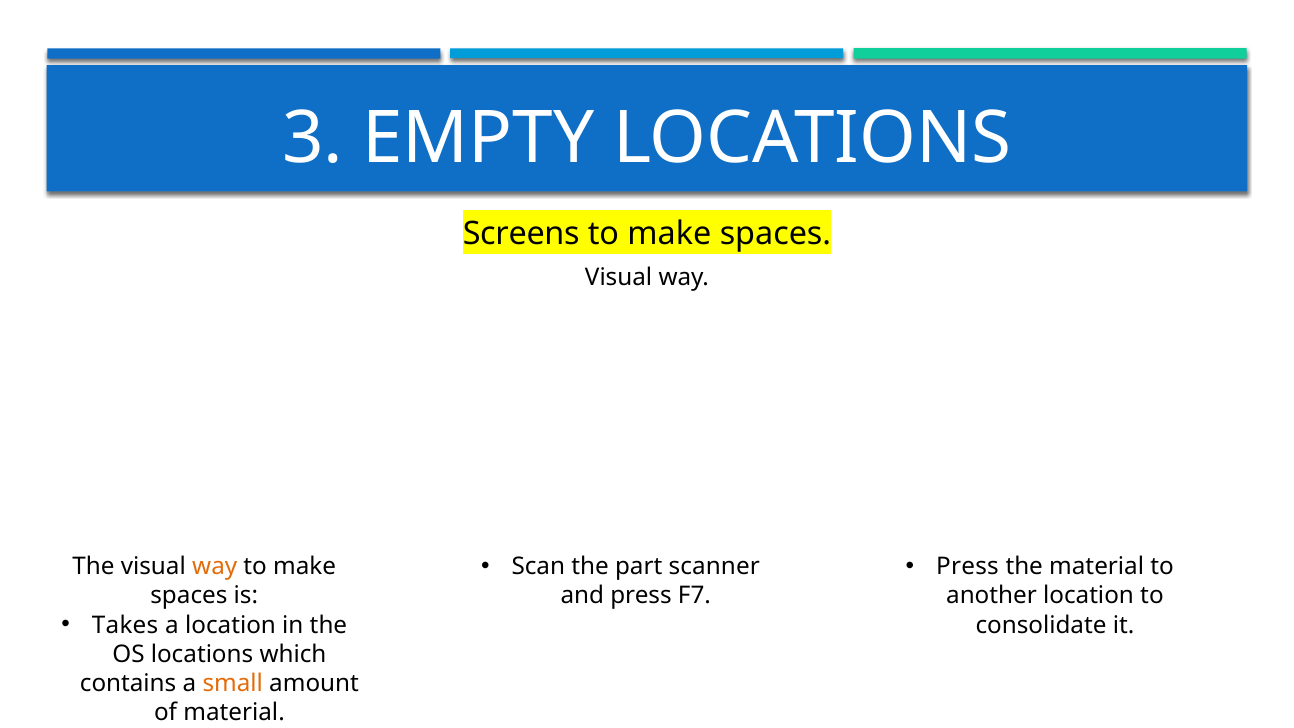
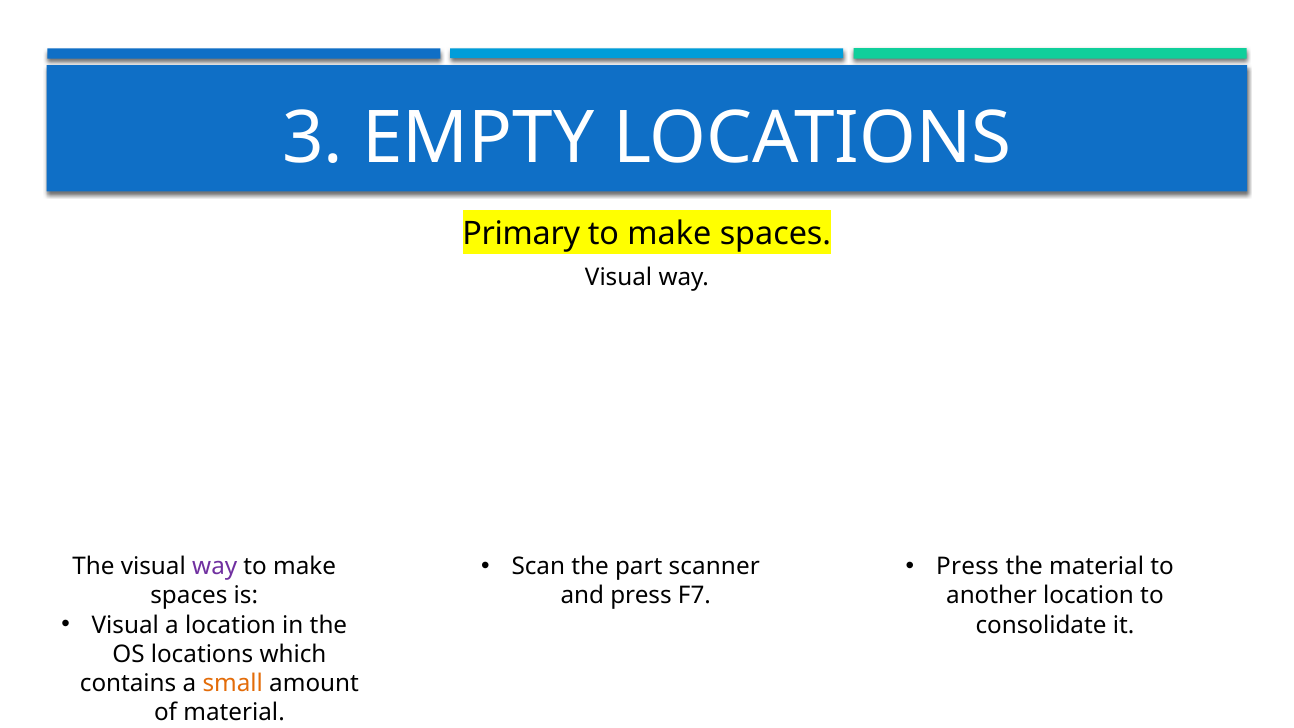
Screens: Screens -> Primary (521, 234)
way colour: orange -> purple (215, 567)
Takes: Takes -> Visual (125, 625)
